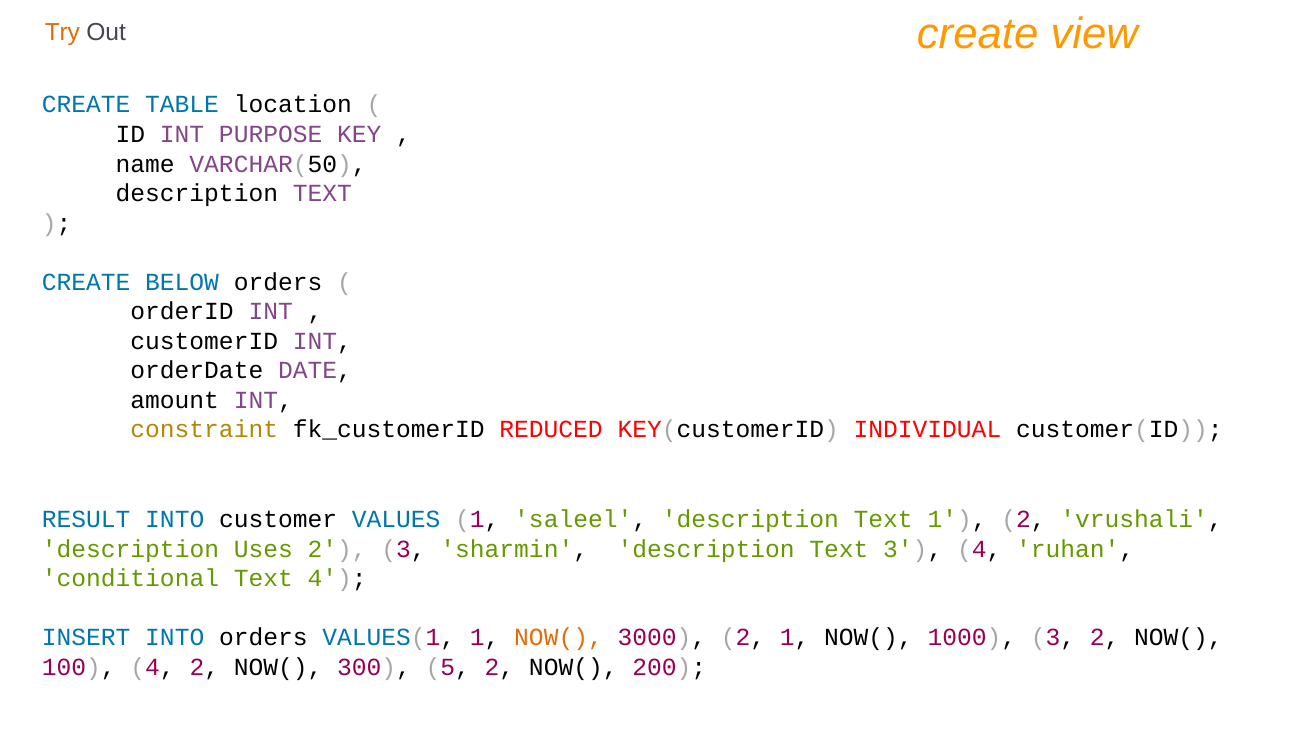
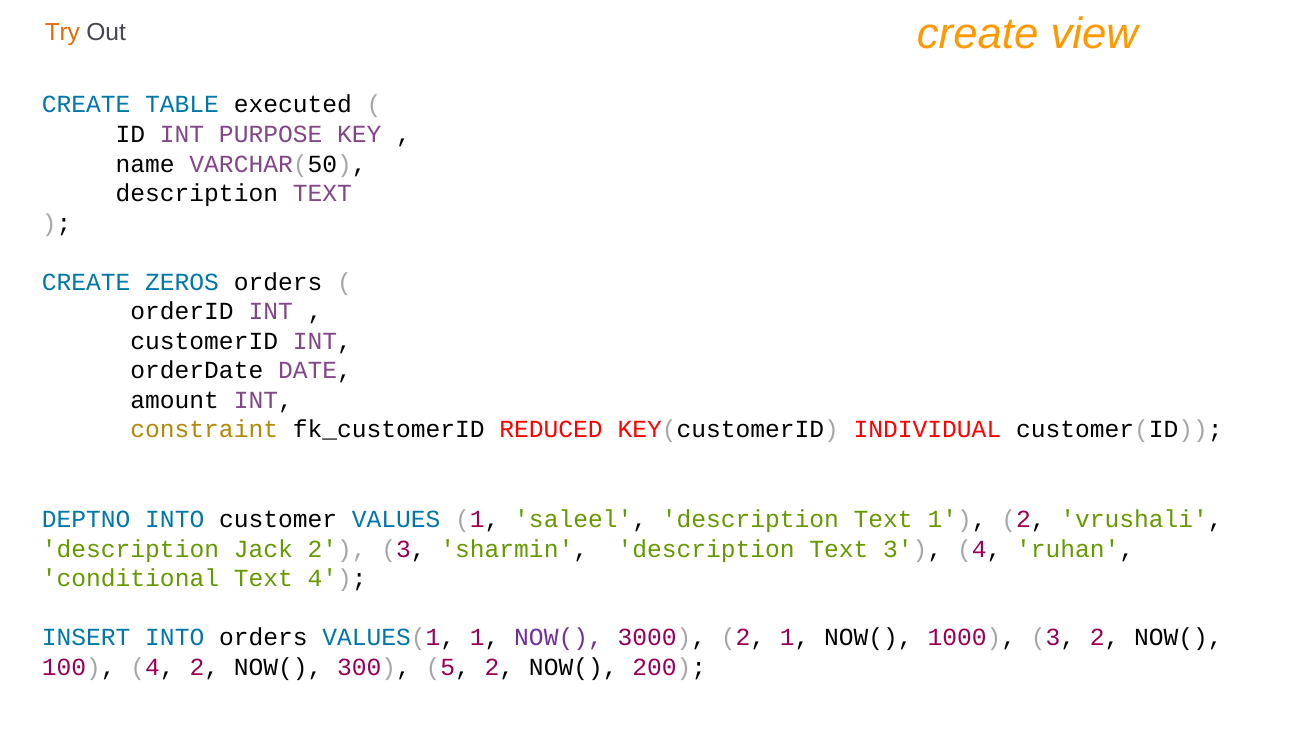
location: location -> executed (293, 105)
BELOW: BELOW -> ZEROS (182, 282)
RESULT: RESULT -> DEPTNO (86, 520)
Uses: Uses -> Jack (263, 549)
NOW( colour: orange -> purple (559, 638)
